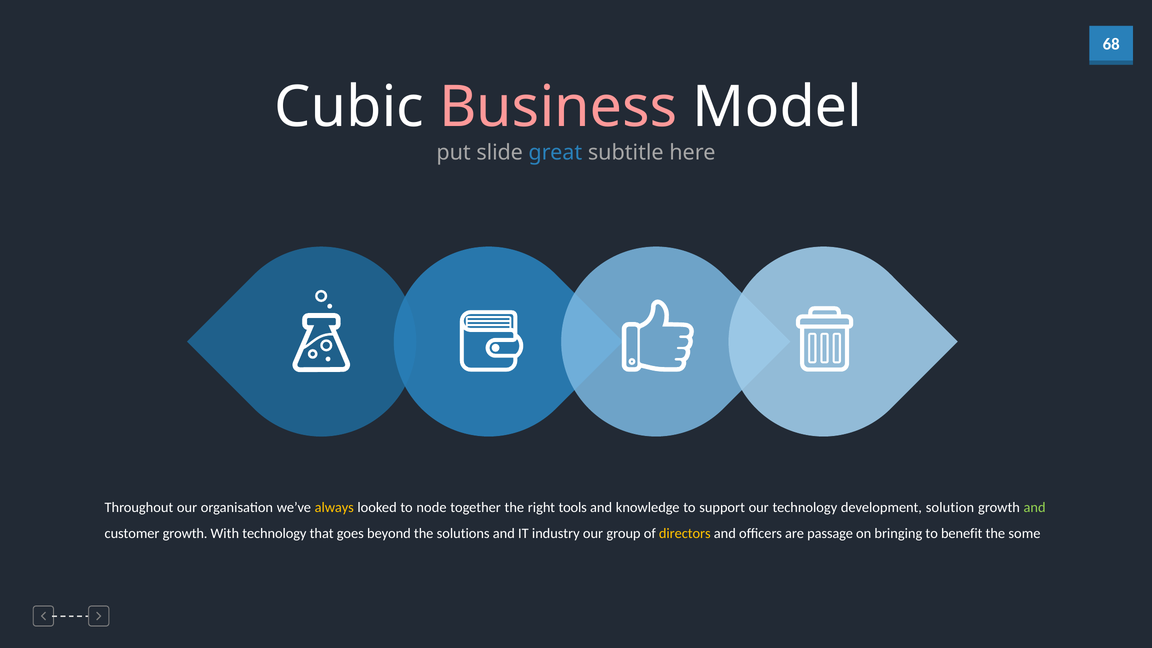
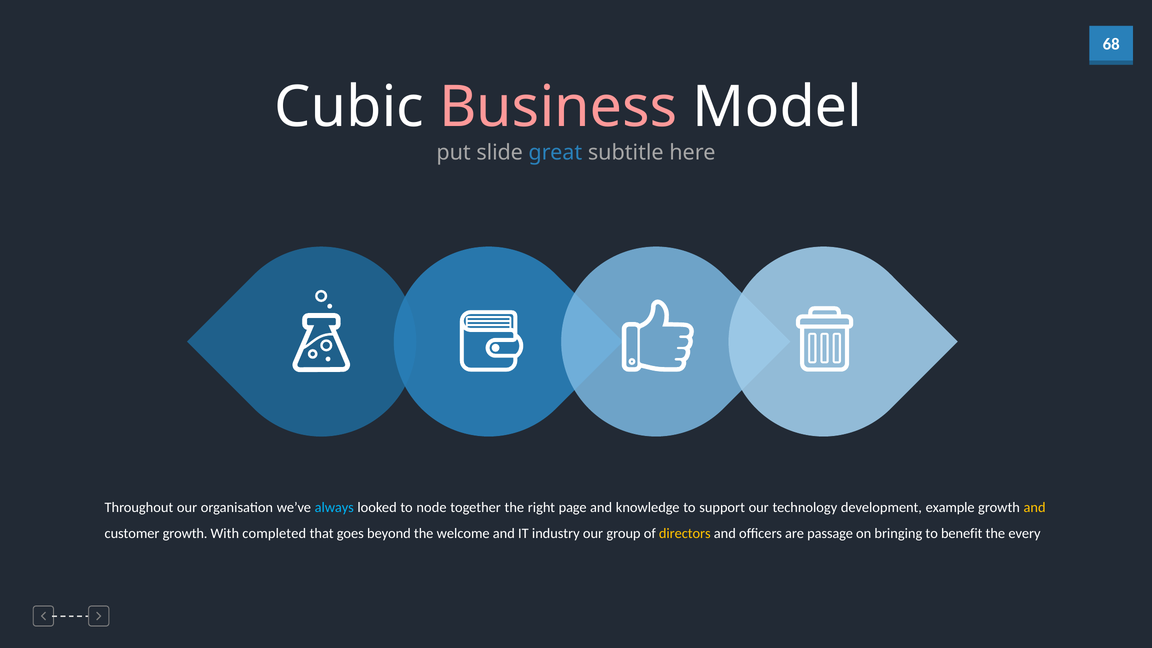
always colour: yellow -> light blue (334, 508)
tools: tools -> page (573, 508)
solution: solution -> example (950, 508)
and colour: light green -> yellow (1035, 508)
With technology: technology -> completed (274, 534)
solutions: solutions -> welcome (463, 534)
some: some -> every (1024, 534)
